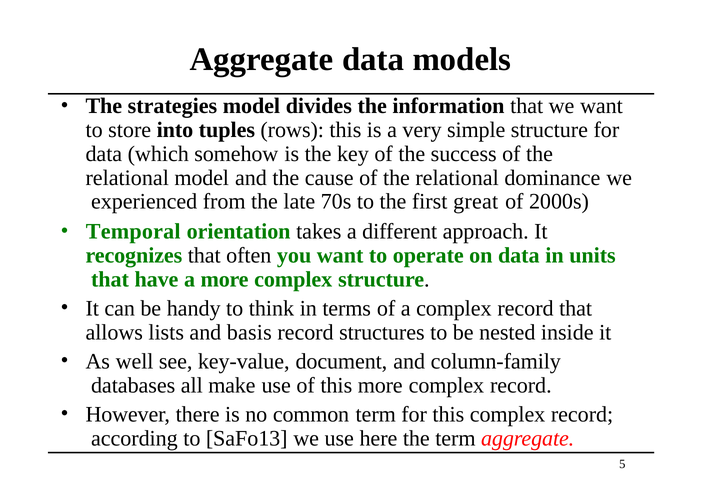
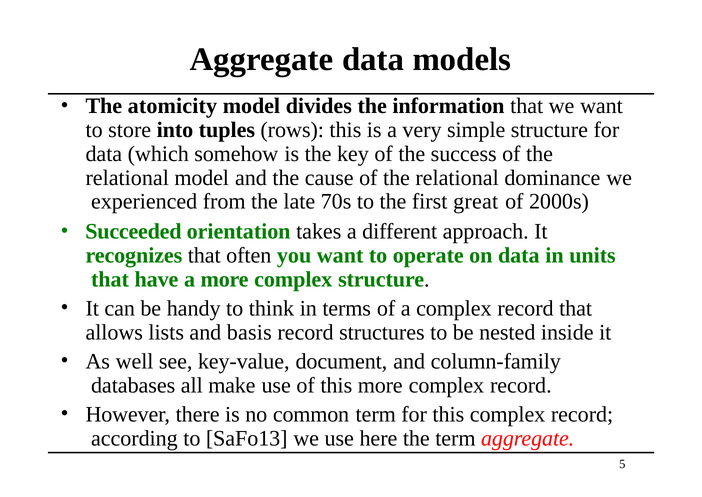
strategies: strategies -> atomicity (172, 106)
Temporal: Temporal -> Succeeded (133, 231)
